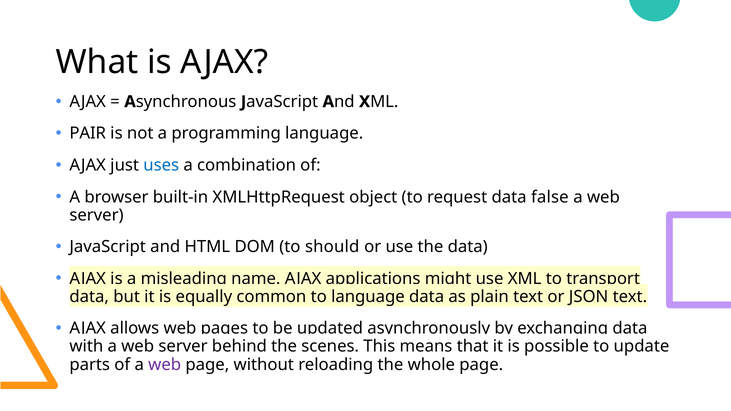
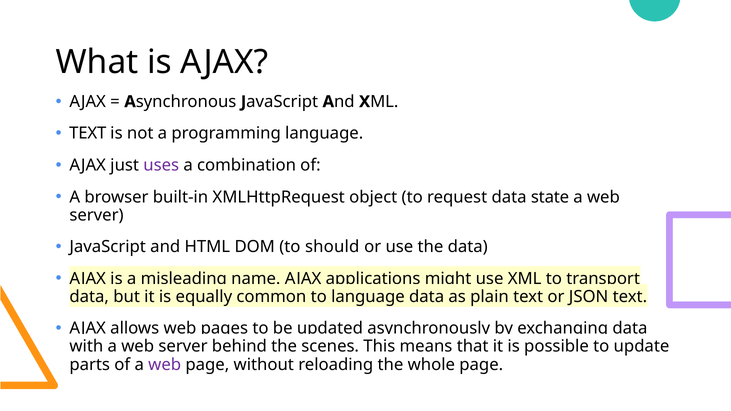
PAIR: PAIR -> TEXT (88, 134)
uses colour: blue -> purple (161, 165)
false: false -> state (550, 197)
